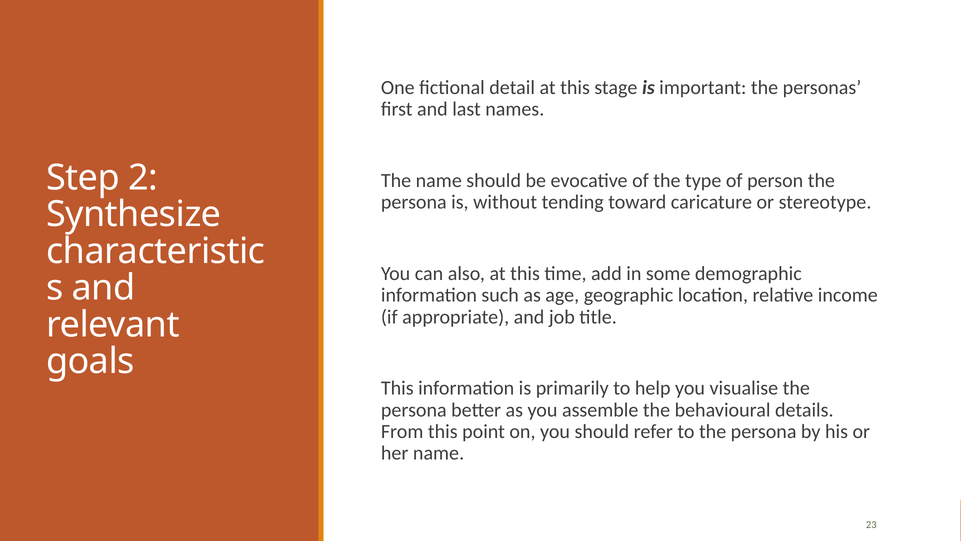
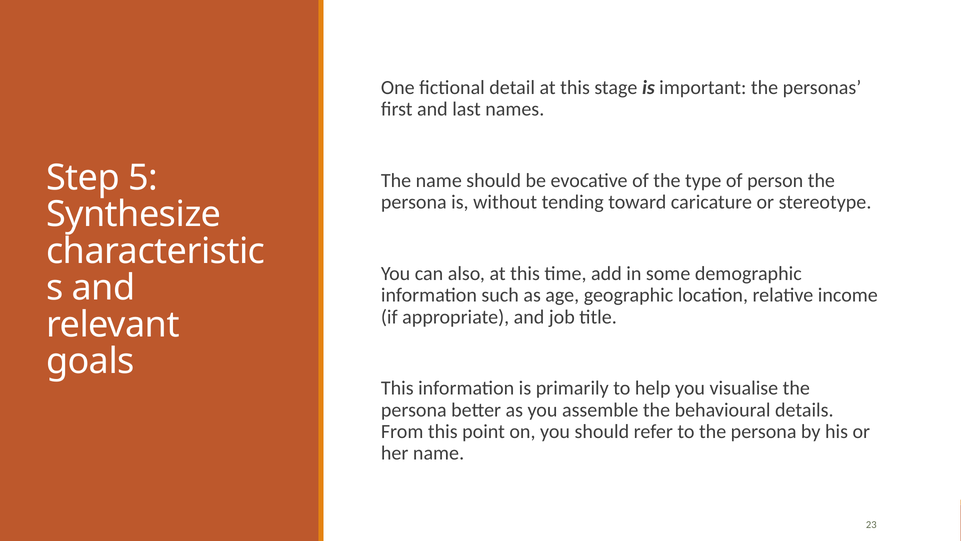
2: 2 -> 5 (143, 178)
